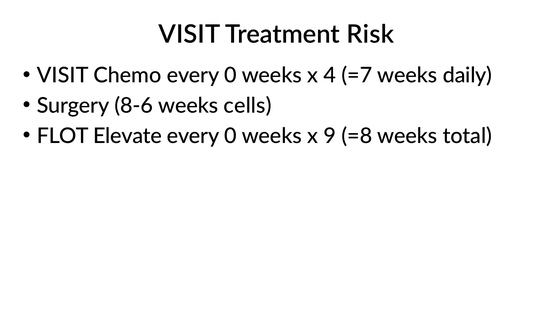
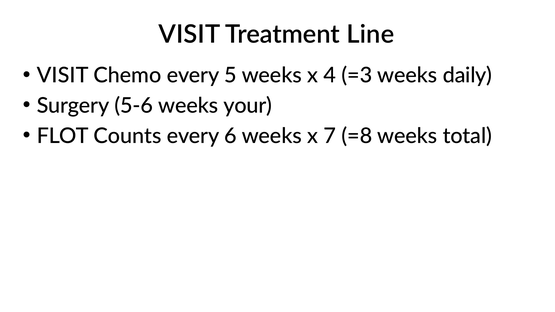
Risk: Risk -> Line (370, 34)
Chemo every 0: 0 -> 5 (230, 76)
=7: =7 -> =3 (357, 76)
8-6: 8-6 -> 5-6 (134, 106)
cells: cells -> your (248, 106)
Elevate: Elevate -> Counts (127, 136)
0: 0 -> 6 (230, 136)
9: 9 -> 7 (330, 136)
